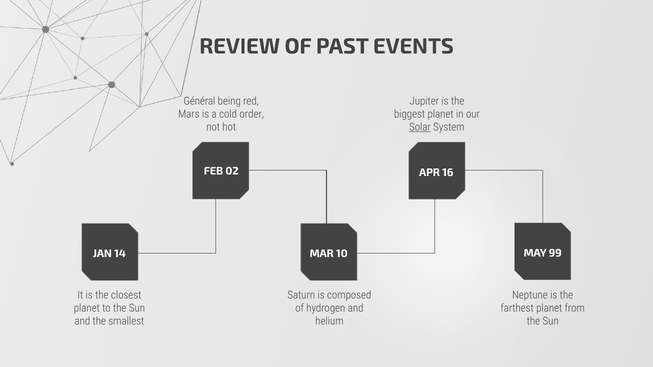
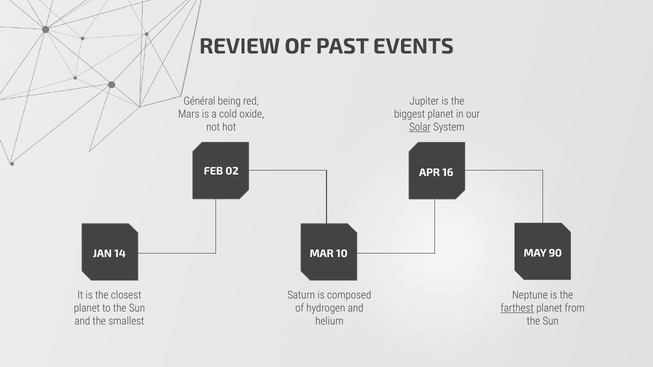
order: order -> oxide (252, 114)
99: 99 -> 90 (555, 253)
farthest underline: none -> present (517, 308)
